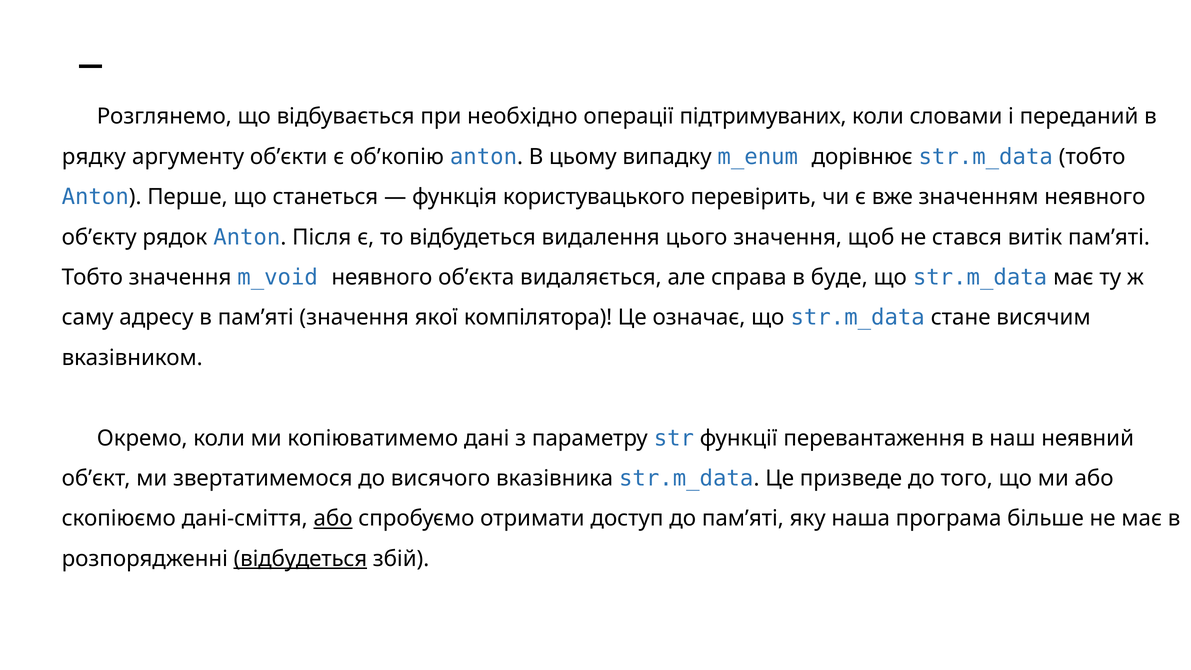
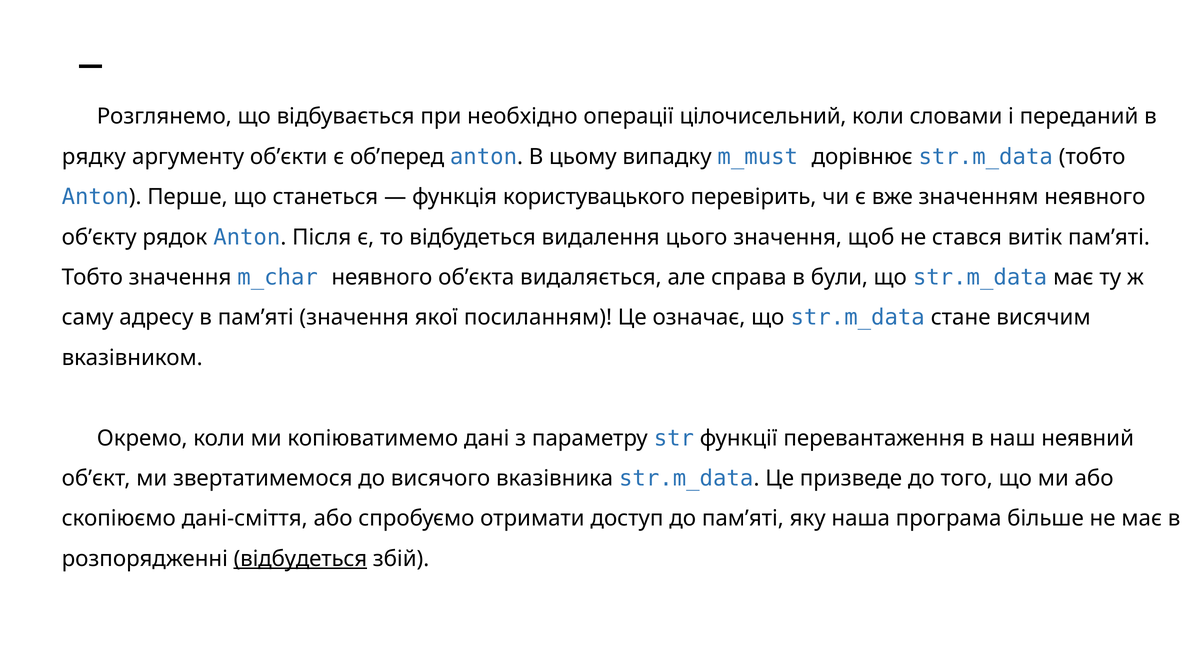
підтримуваних: підтримуваних -> цілочисельний (763, 117)
об’копію: об’копію -> об’перед (397, 157)
m_enum: m_enum -> m_must (758, 157)
m_void: m_void -> m_char (278, 277)
буде: буде -> були (839, 277)
компілятора: компілятора -> посиланням (538, 318)
або underline: present -> none (333, 519)
